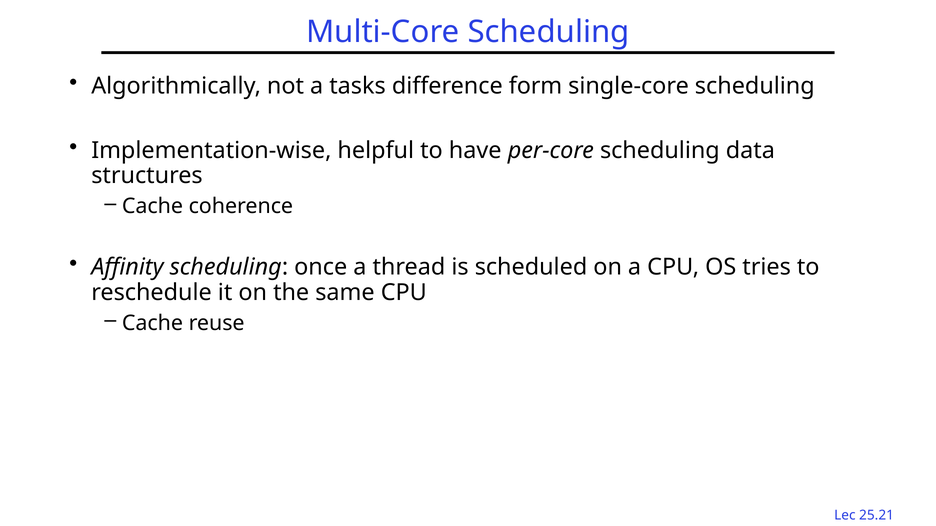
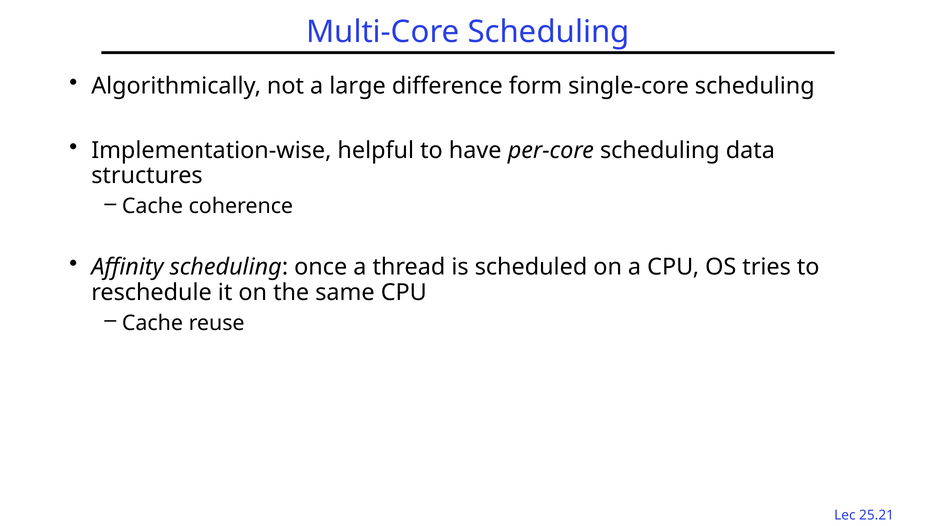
tasks: tasks -> large (358, 86)
